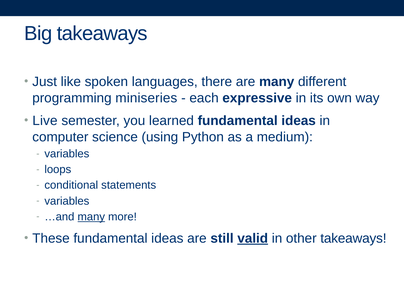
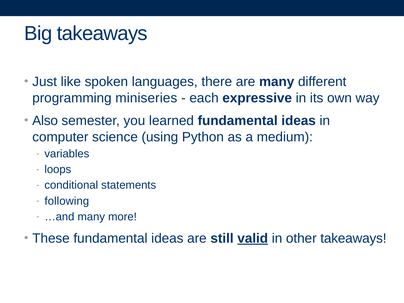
Live: Live -> Also (45, 121)
variables: variables -> following (67, 201)
many underline: present -> none (91, 217)
